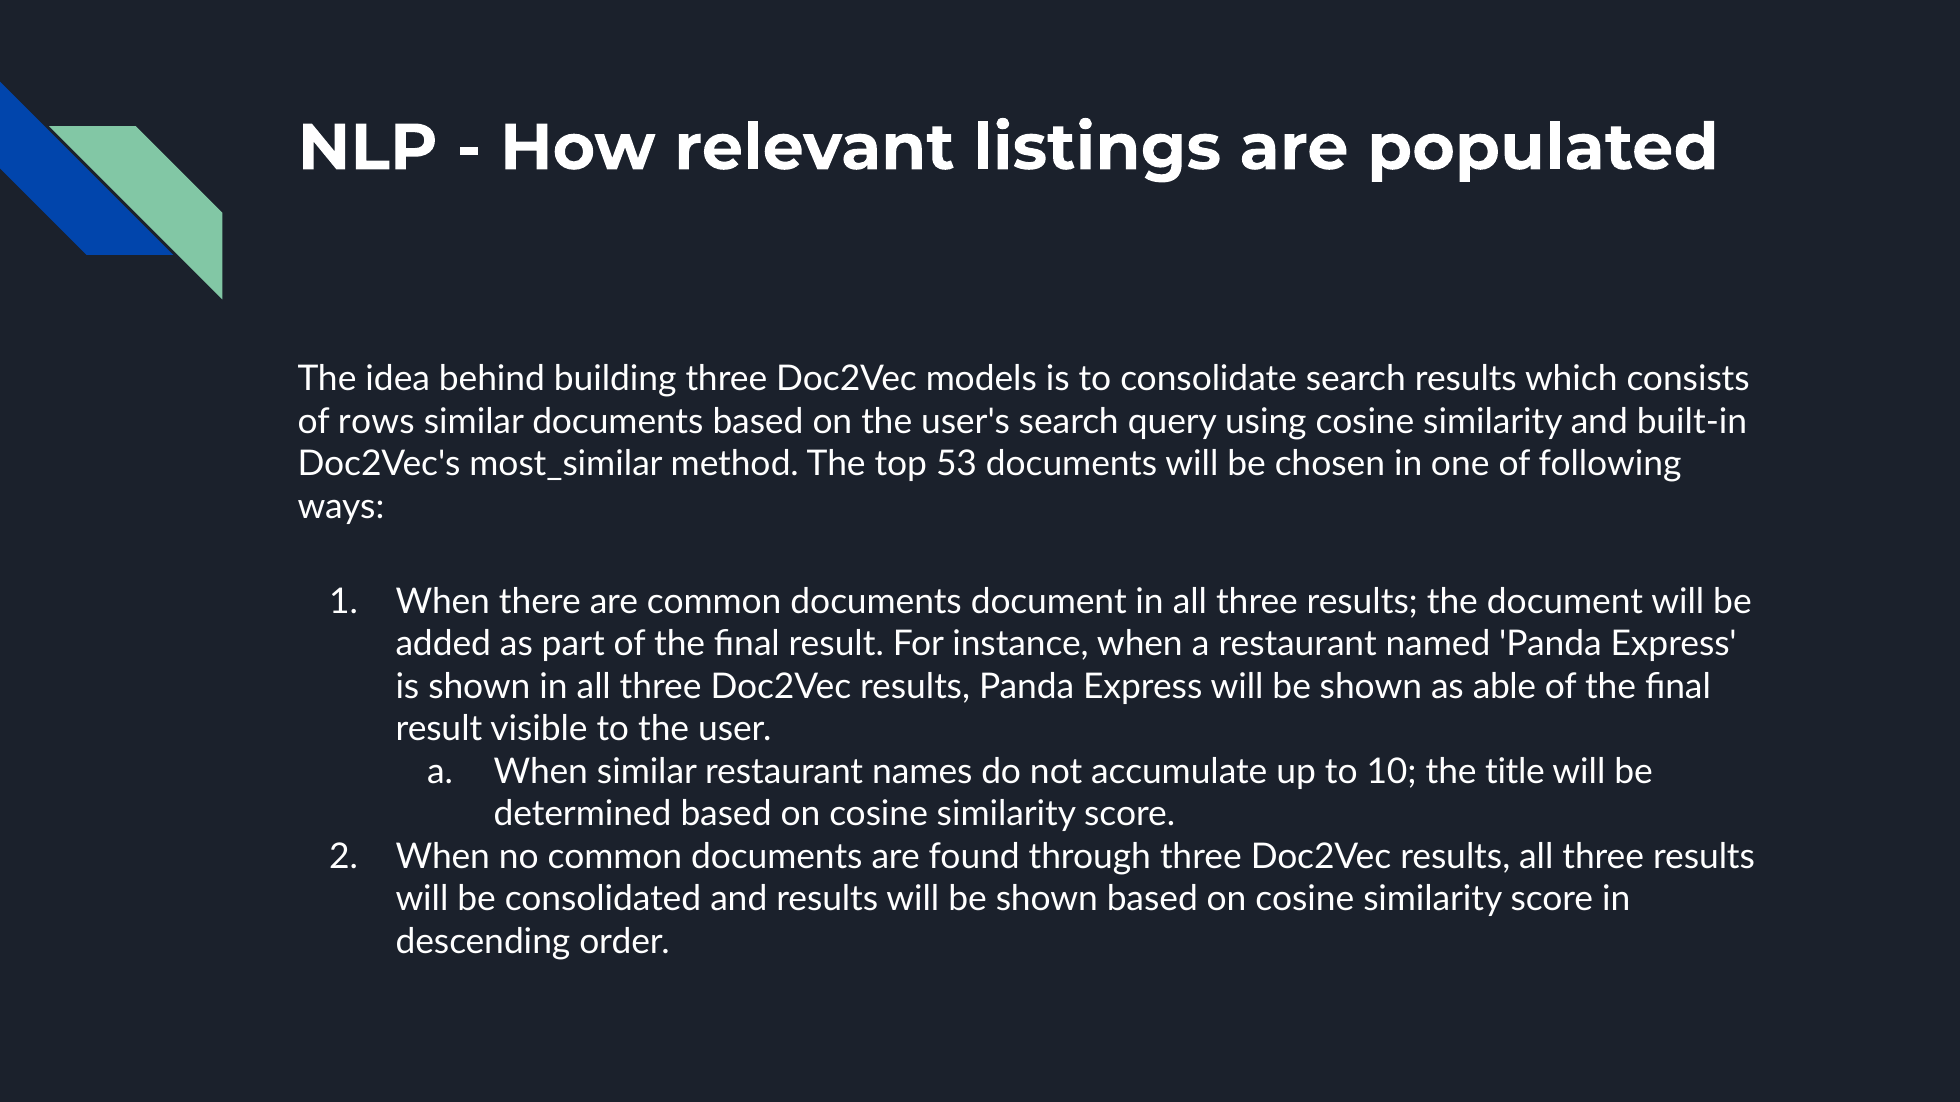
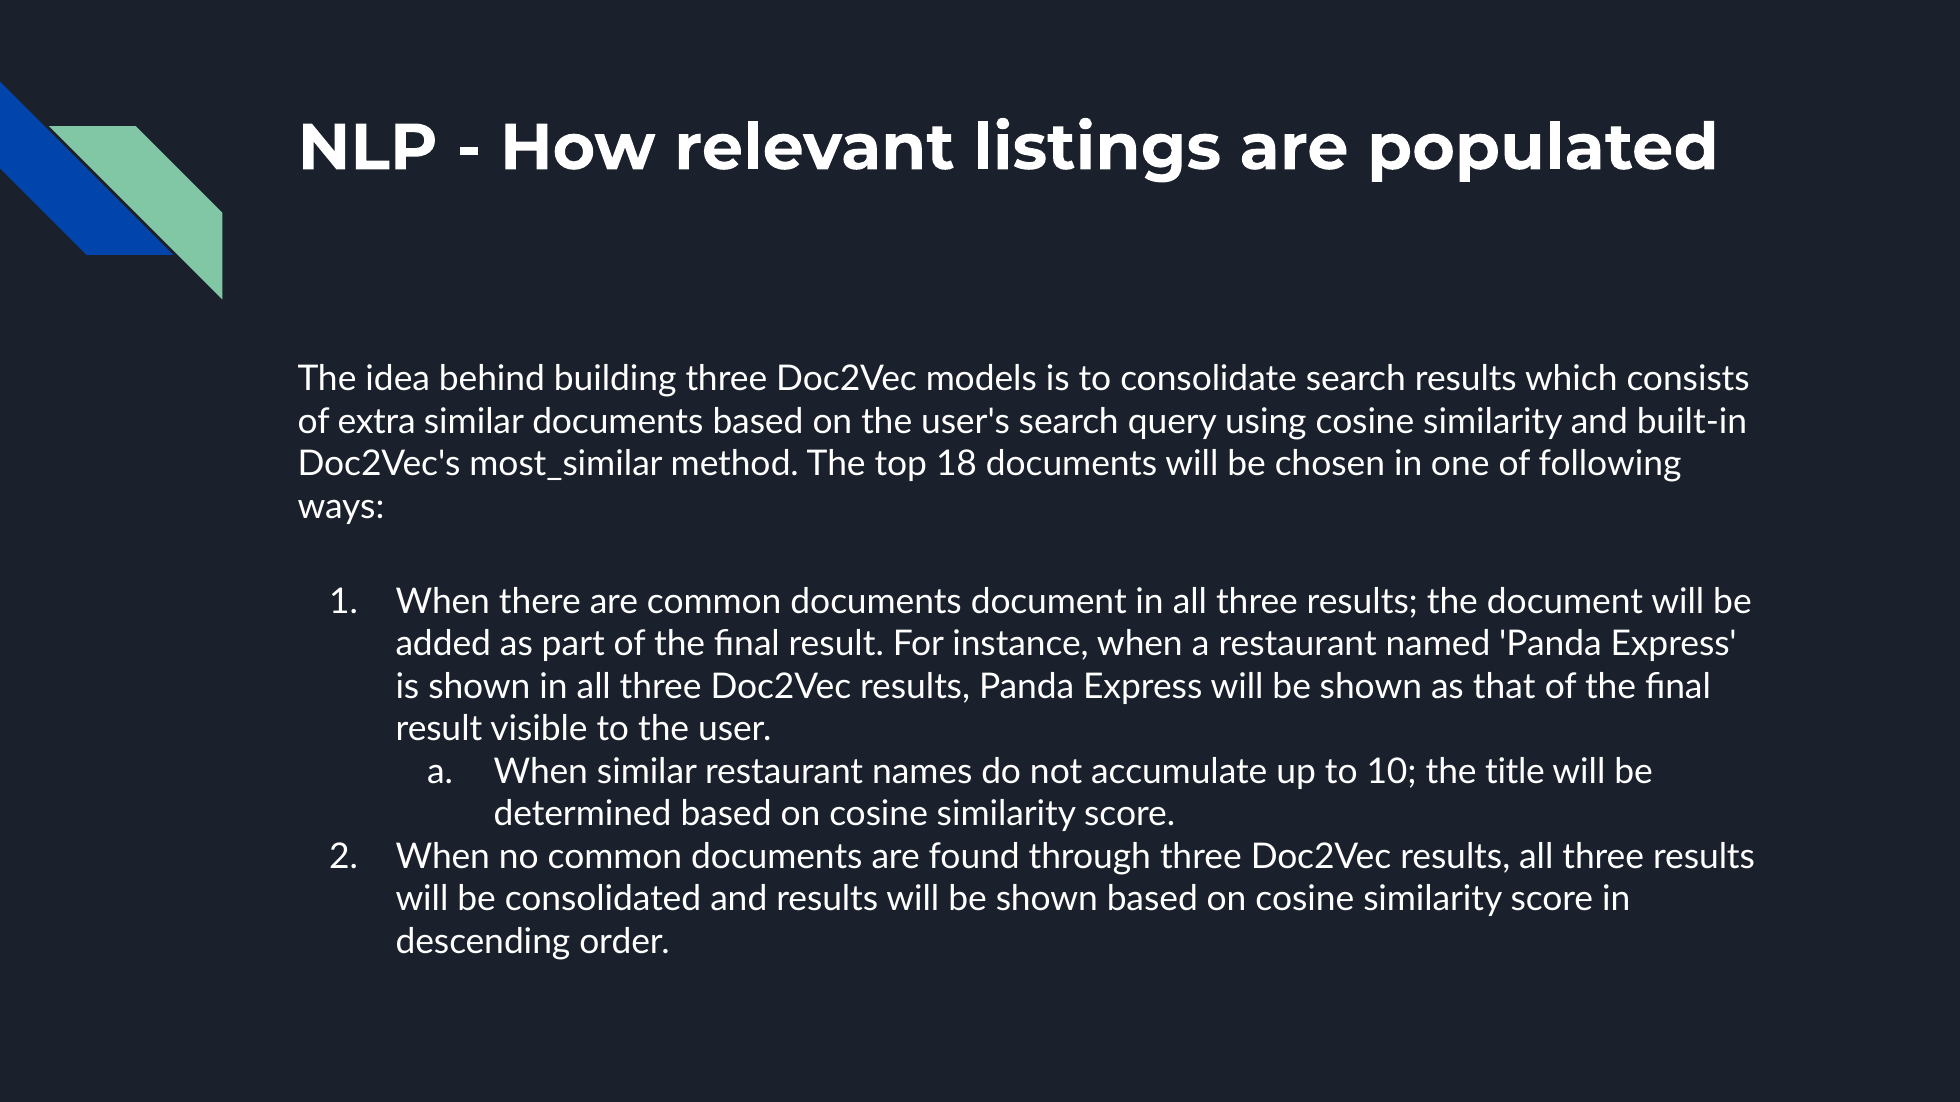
rows: rows -> extra (377, 422)
53: 53 -> 18 (957, 464)
able: able -> that (1504, 687)
